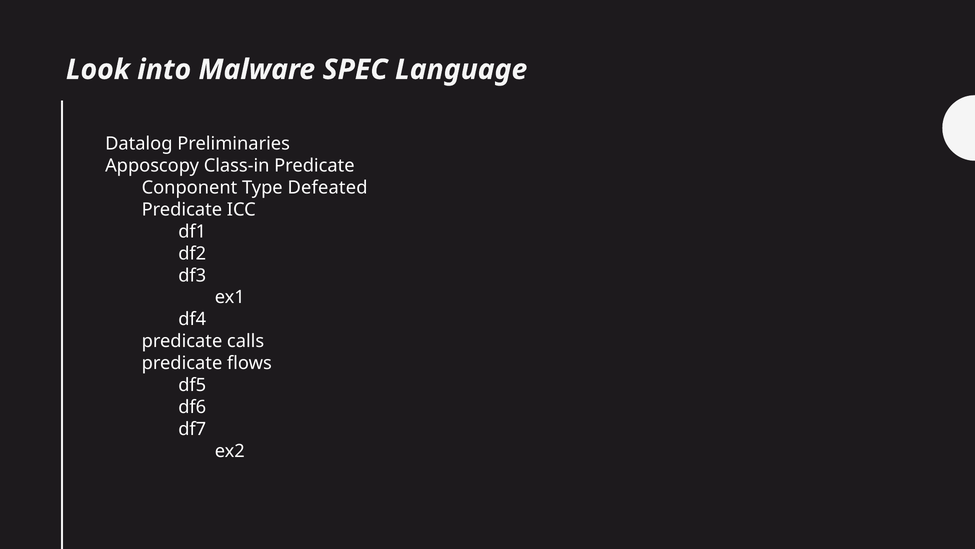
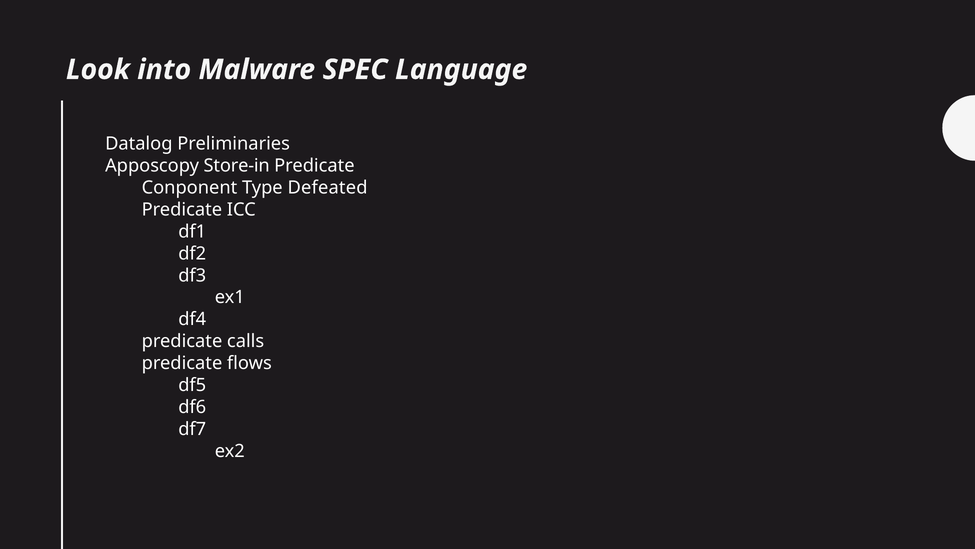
Class-in: Class-in -> Store-in (237, 165)
